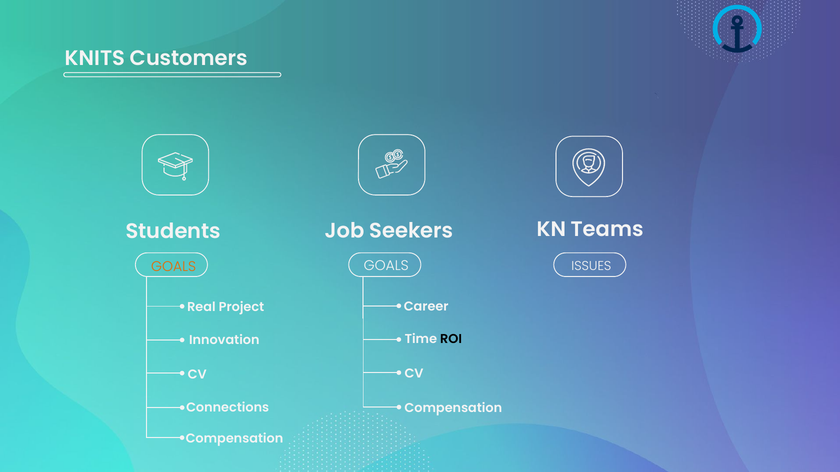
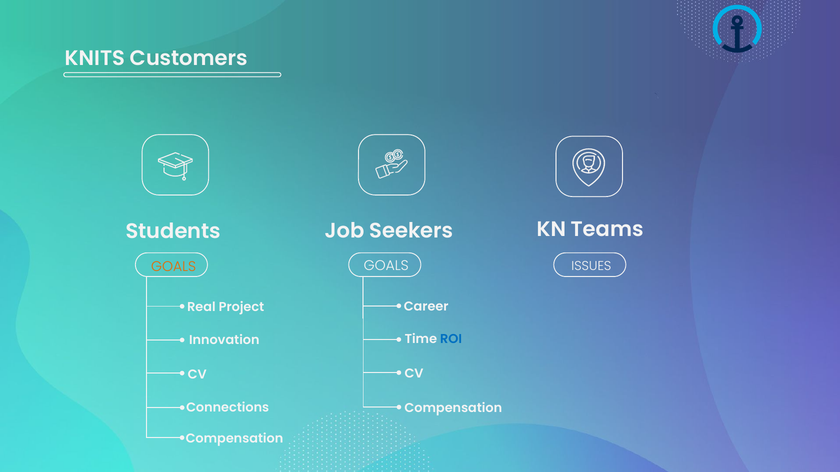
ROI colour: black -> blue (451, 339)
